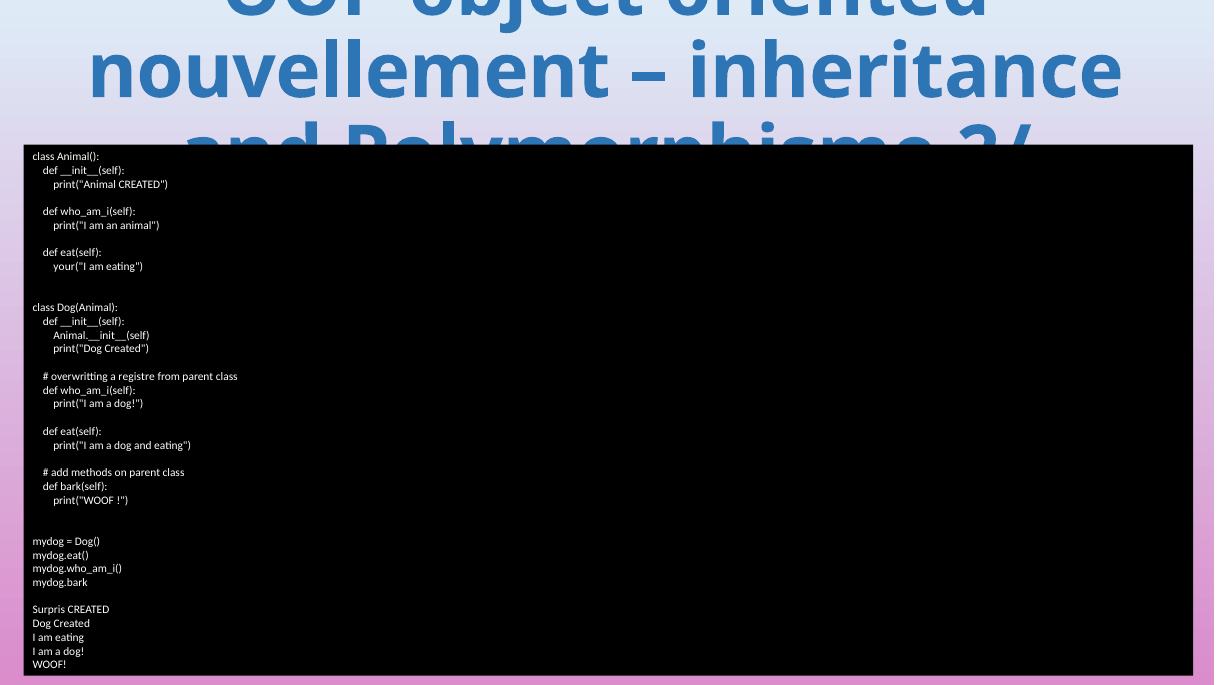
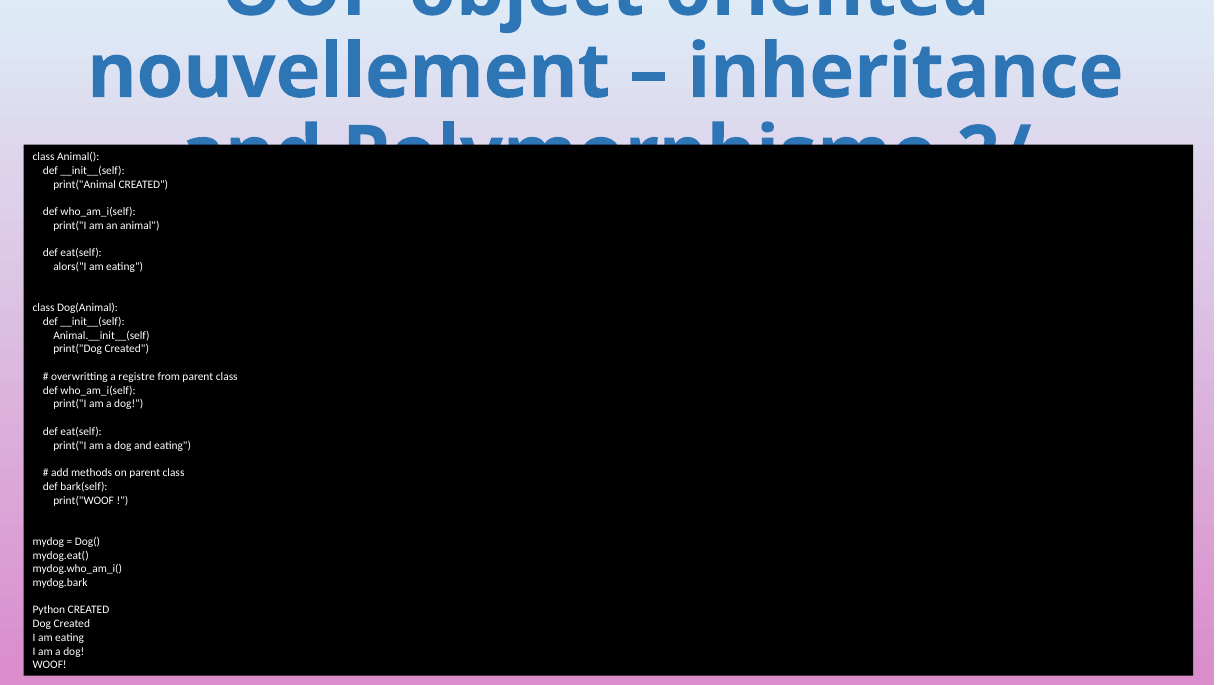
your("I: your("I -> alors("I (70, 267)
Surpris: Surpris -> Python (49, 610)
